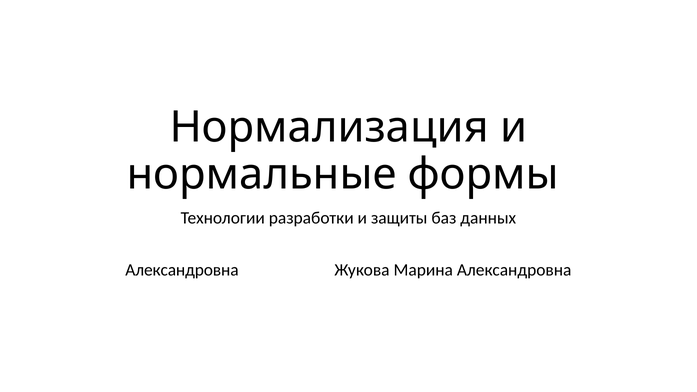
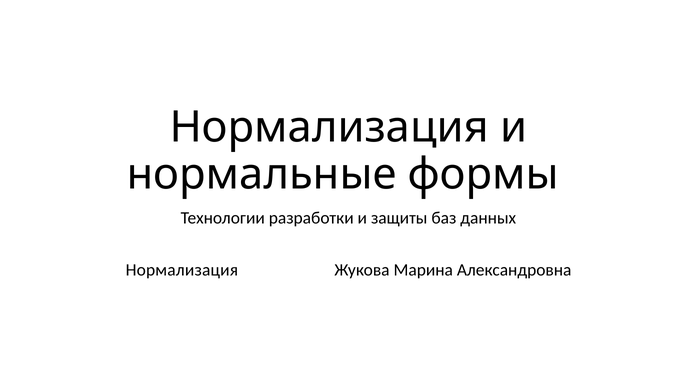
Александровна: Александровна -> Нормализация (182, 270)
